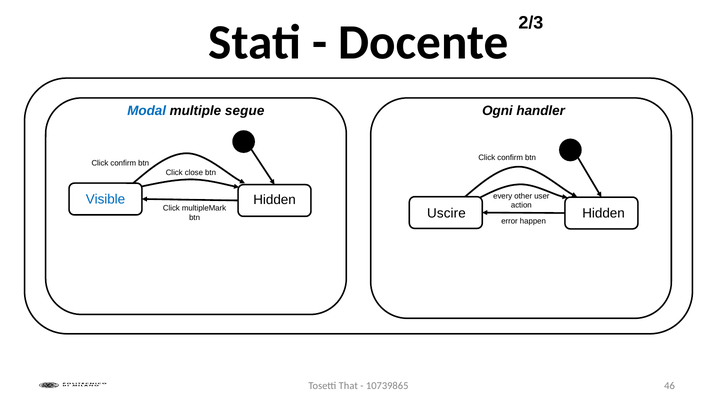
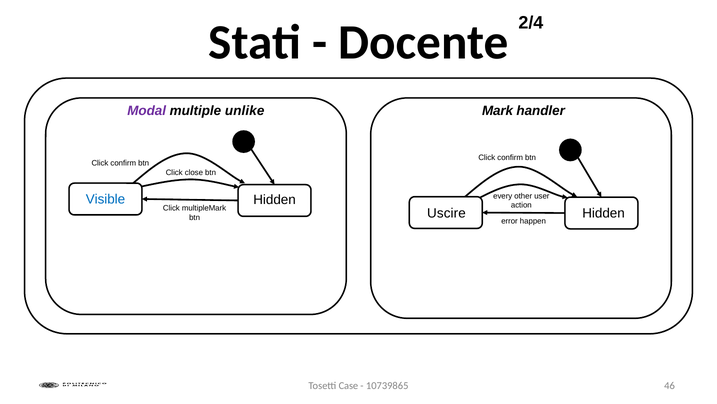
2/3: 2/3 -> 2/4 (531, 23)
Modal colour: blue -> purple (147, 110)
segue: segue -> unlike (245, 110)
Ogni: Ogni -> Mark (497, 110)
That: That -> Case (348, 385)
